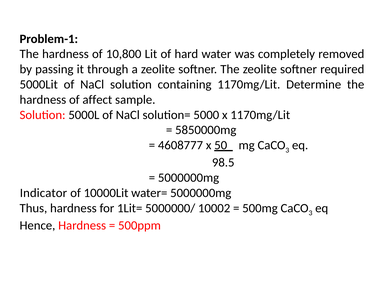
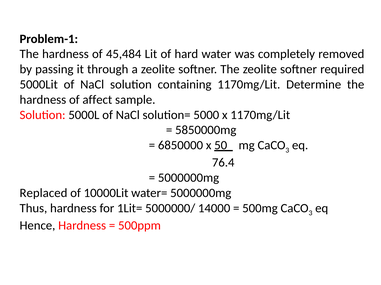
10,800: 10,800 -> 45,484 (124, 54)
4608777: 4608777 -> 6850000 (180, 146)
98.5: 98.5 -> 76.4 (223, 163)
Indicator: Indicator -> Replaced (43, 193)
10002: 10002 -> 14000 (214, 209)
